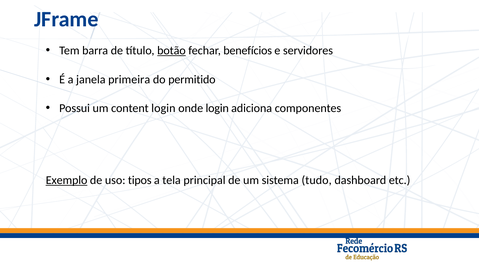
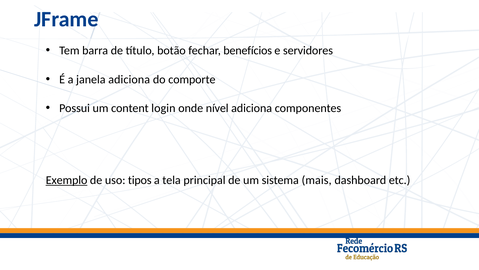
botão underline: present -> none (171, 50)
janela primeira: primeira -> adiciona (129, 79)
permitido: permitido -> comporte (192, 79)
onde login: login -> nível (217, 108)
tudo: tudo -> mais (317, 180)
